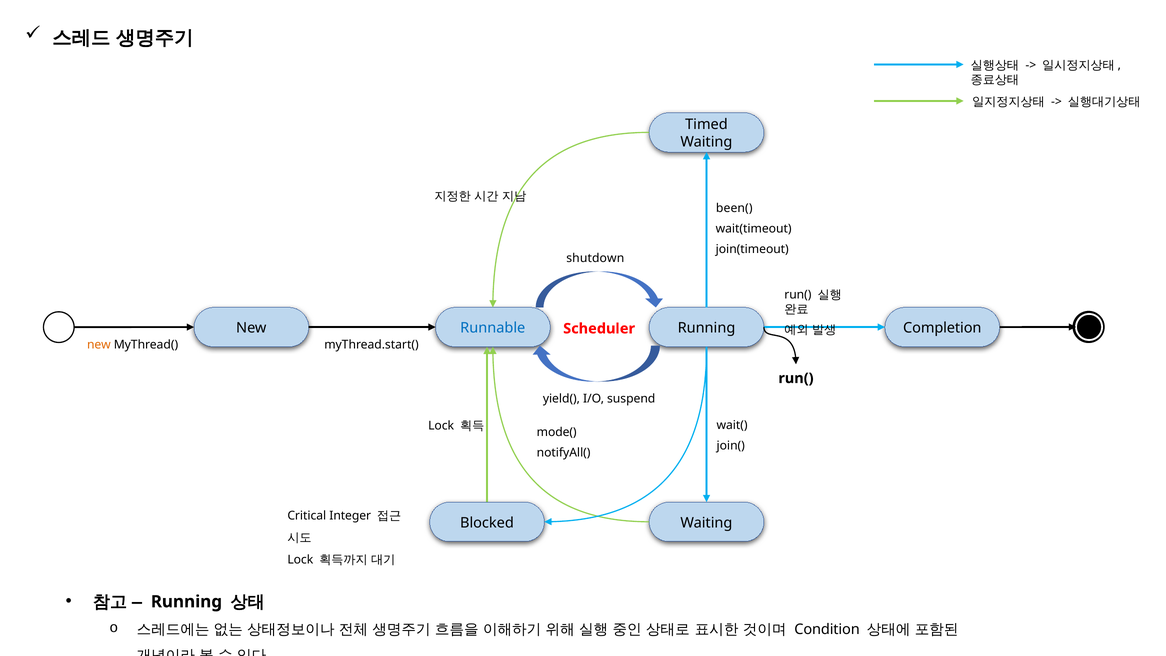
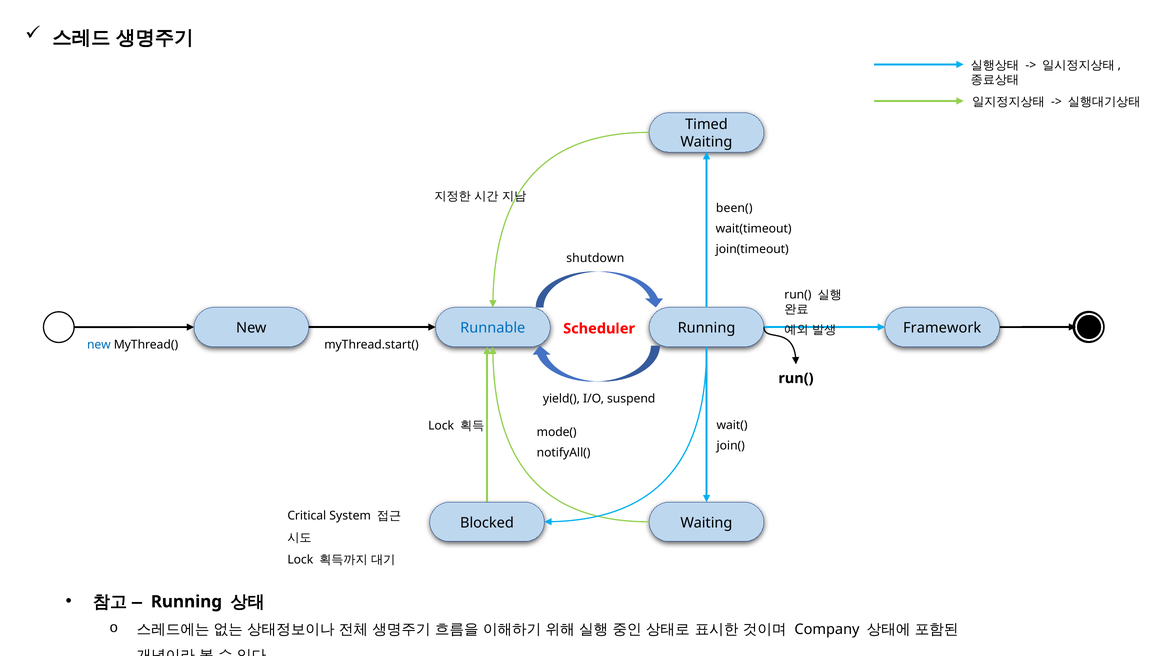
Completion: Completion -> Framework (942, 328)
new colour: orange -> blue (99, 345)
Integer: Integer -> System (350, 516)
Condition: Condition -> Company (827, 629)
